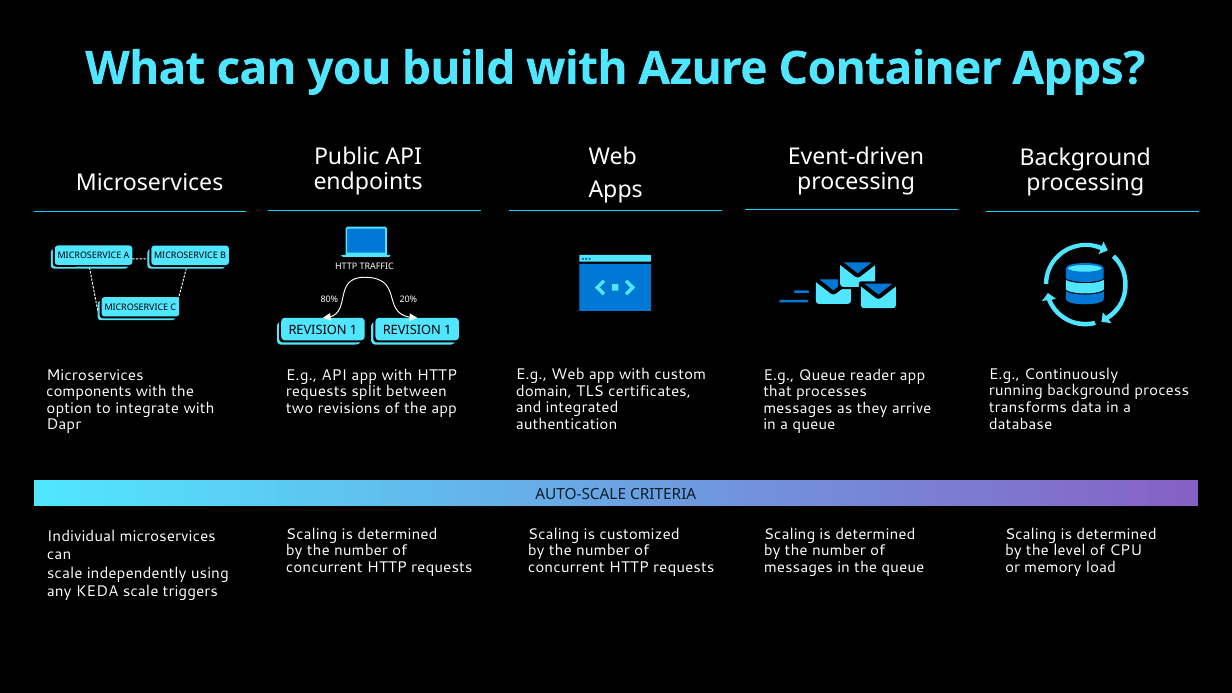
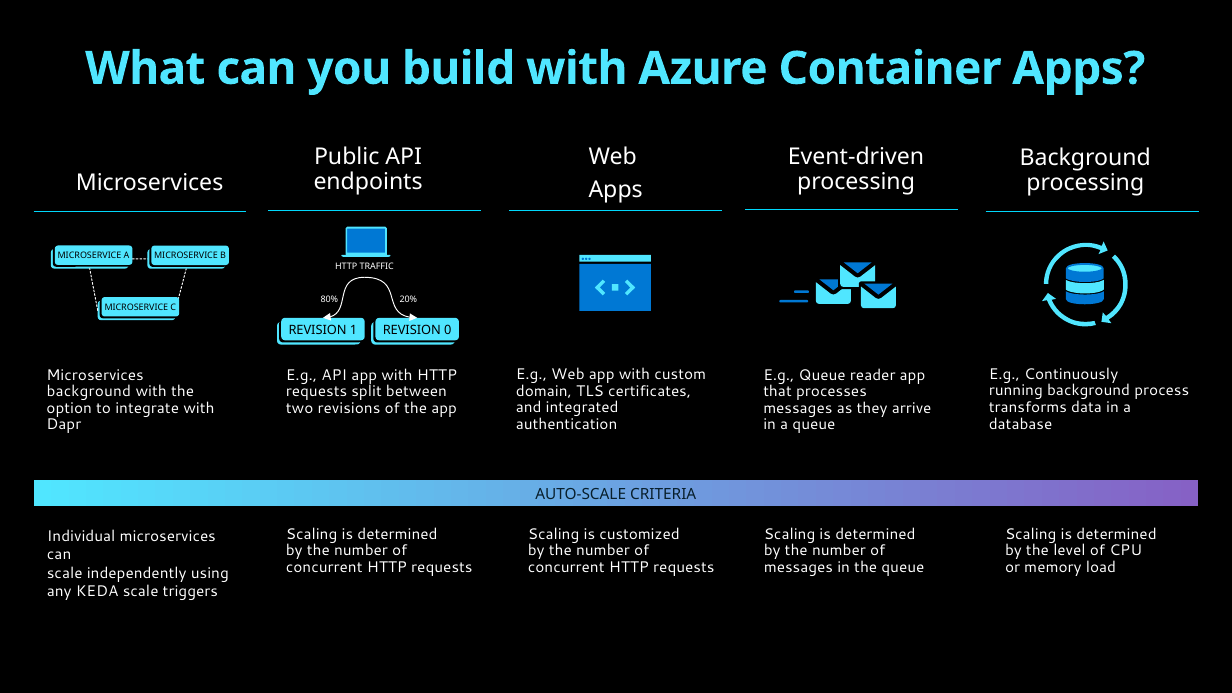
1: 1 -> 0 (448, 330)
components: components -> background (89, 392)
